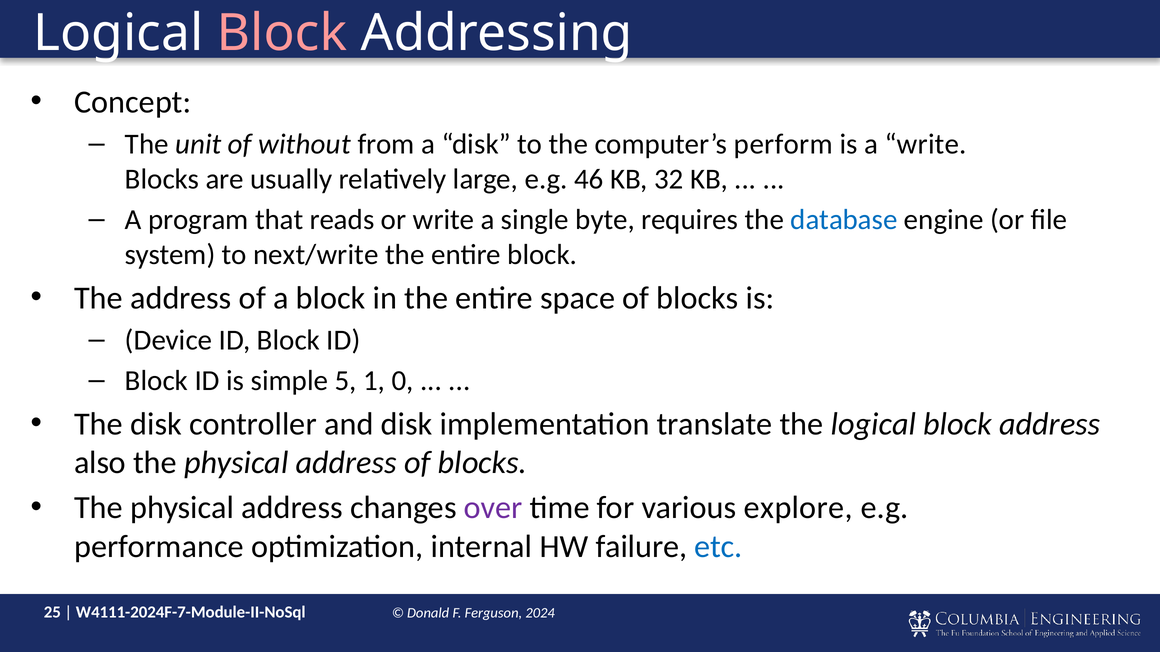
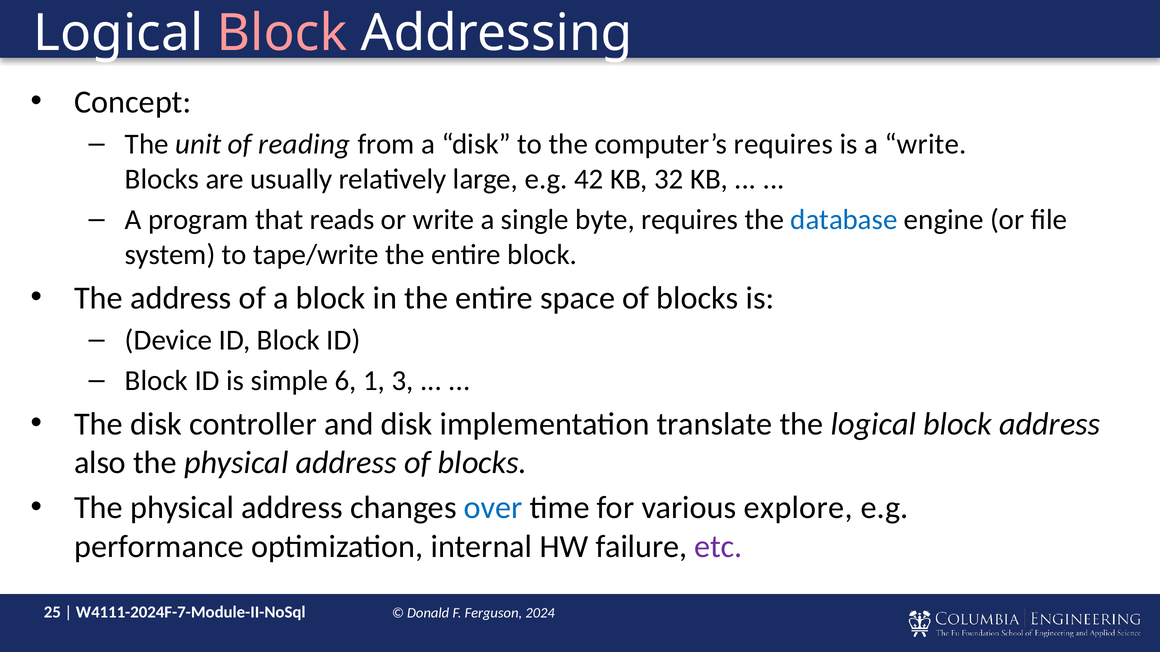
without: without -> reading (304, 145)
computer’s perform: perform -> requires (783, 145)
46: 46 -> 42 (589, 179)
next/write: next/write -> tape/write (316, 255)
5: 5 -> 6 (346, 381)
0: 0 -> 3 (403, 381)
over colour: purple -> blue (493, 508)
etc colour: blue -> purple (718, 547)
